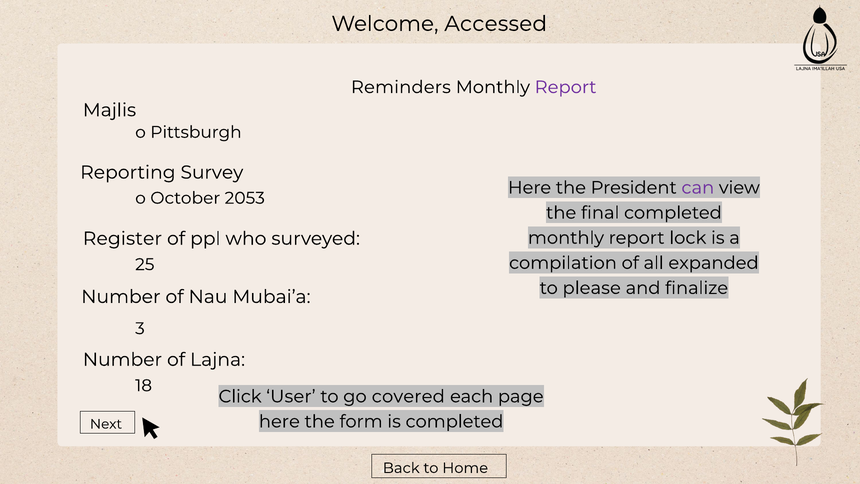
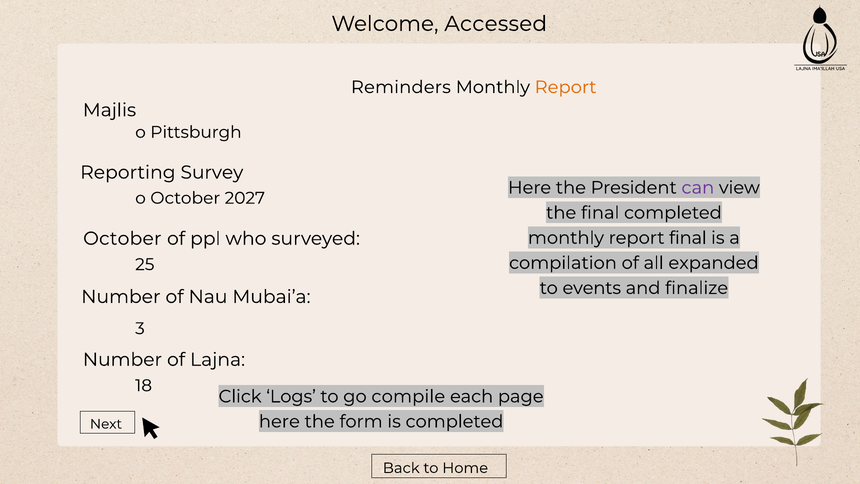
Report colour: purple -> orange (566, 87)
2053: 2053 -> 2027 (245, 198)
report lock: lock -> final (688, 238)
Register: Register -> October (122, 238)
please: please -> events (592, 288)
User: User -> Logs (291, 396)
covered: covered -> compile (408, 396)
